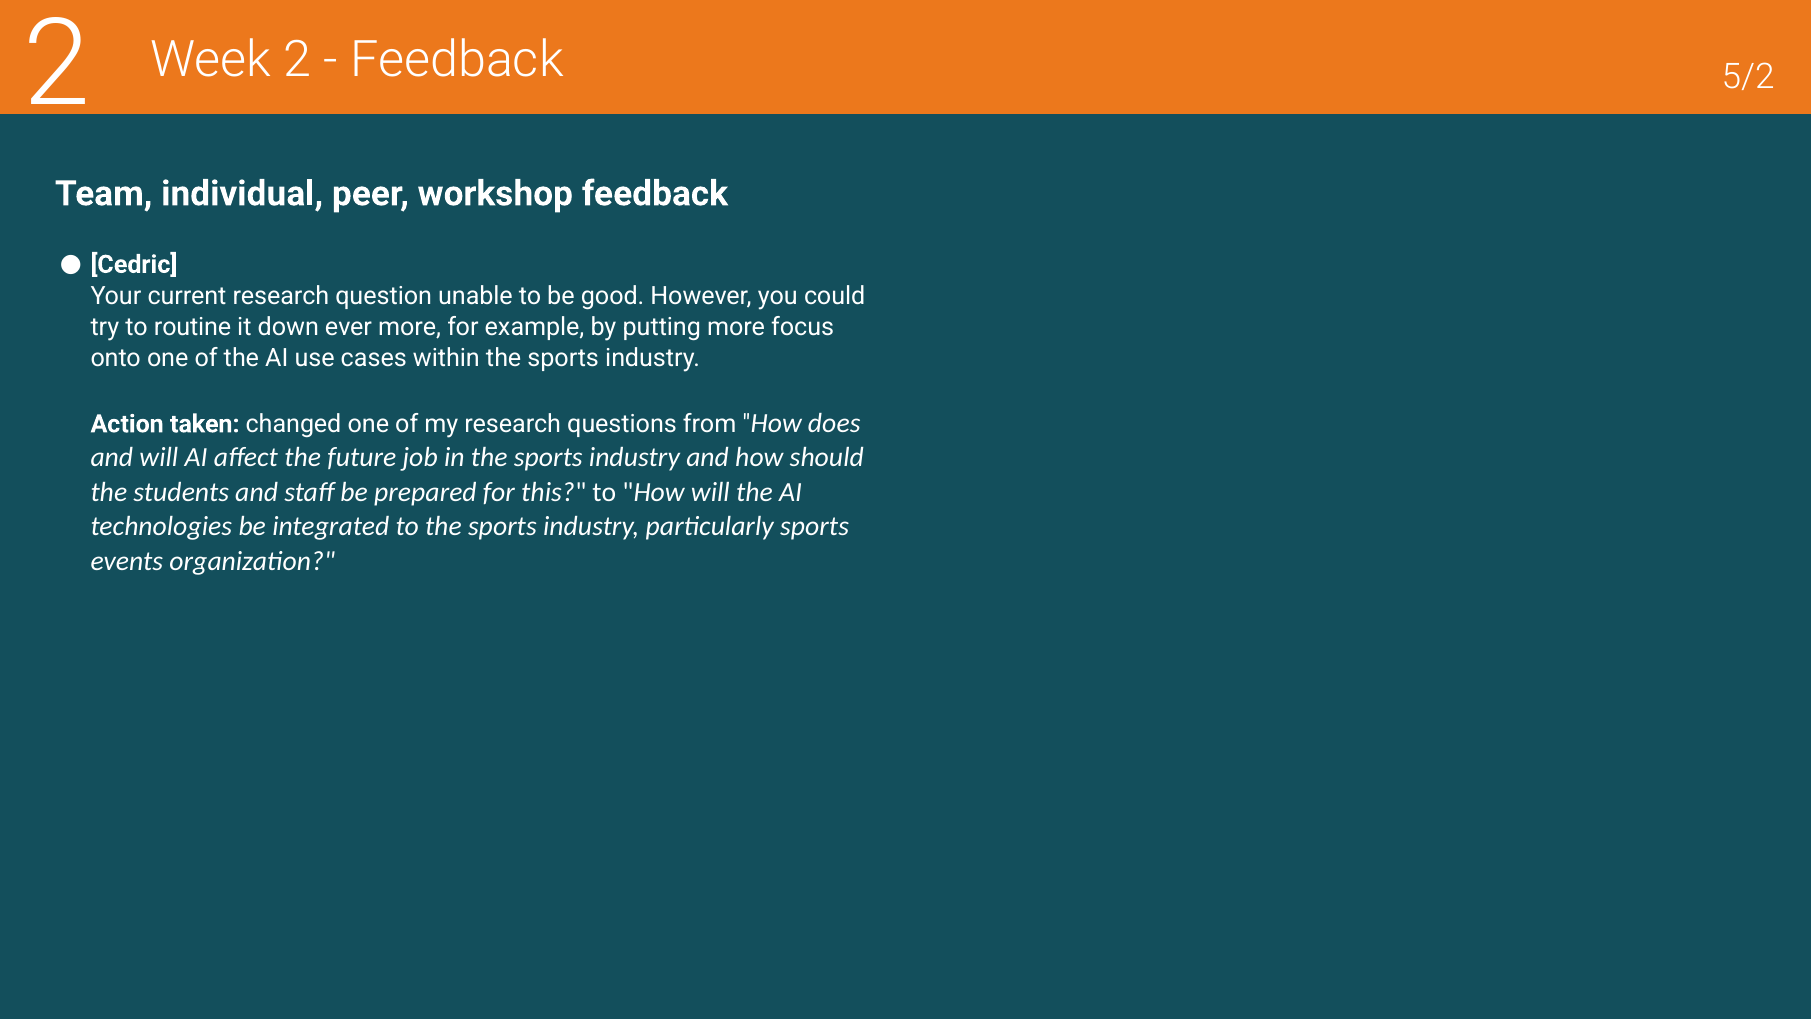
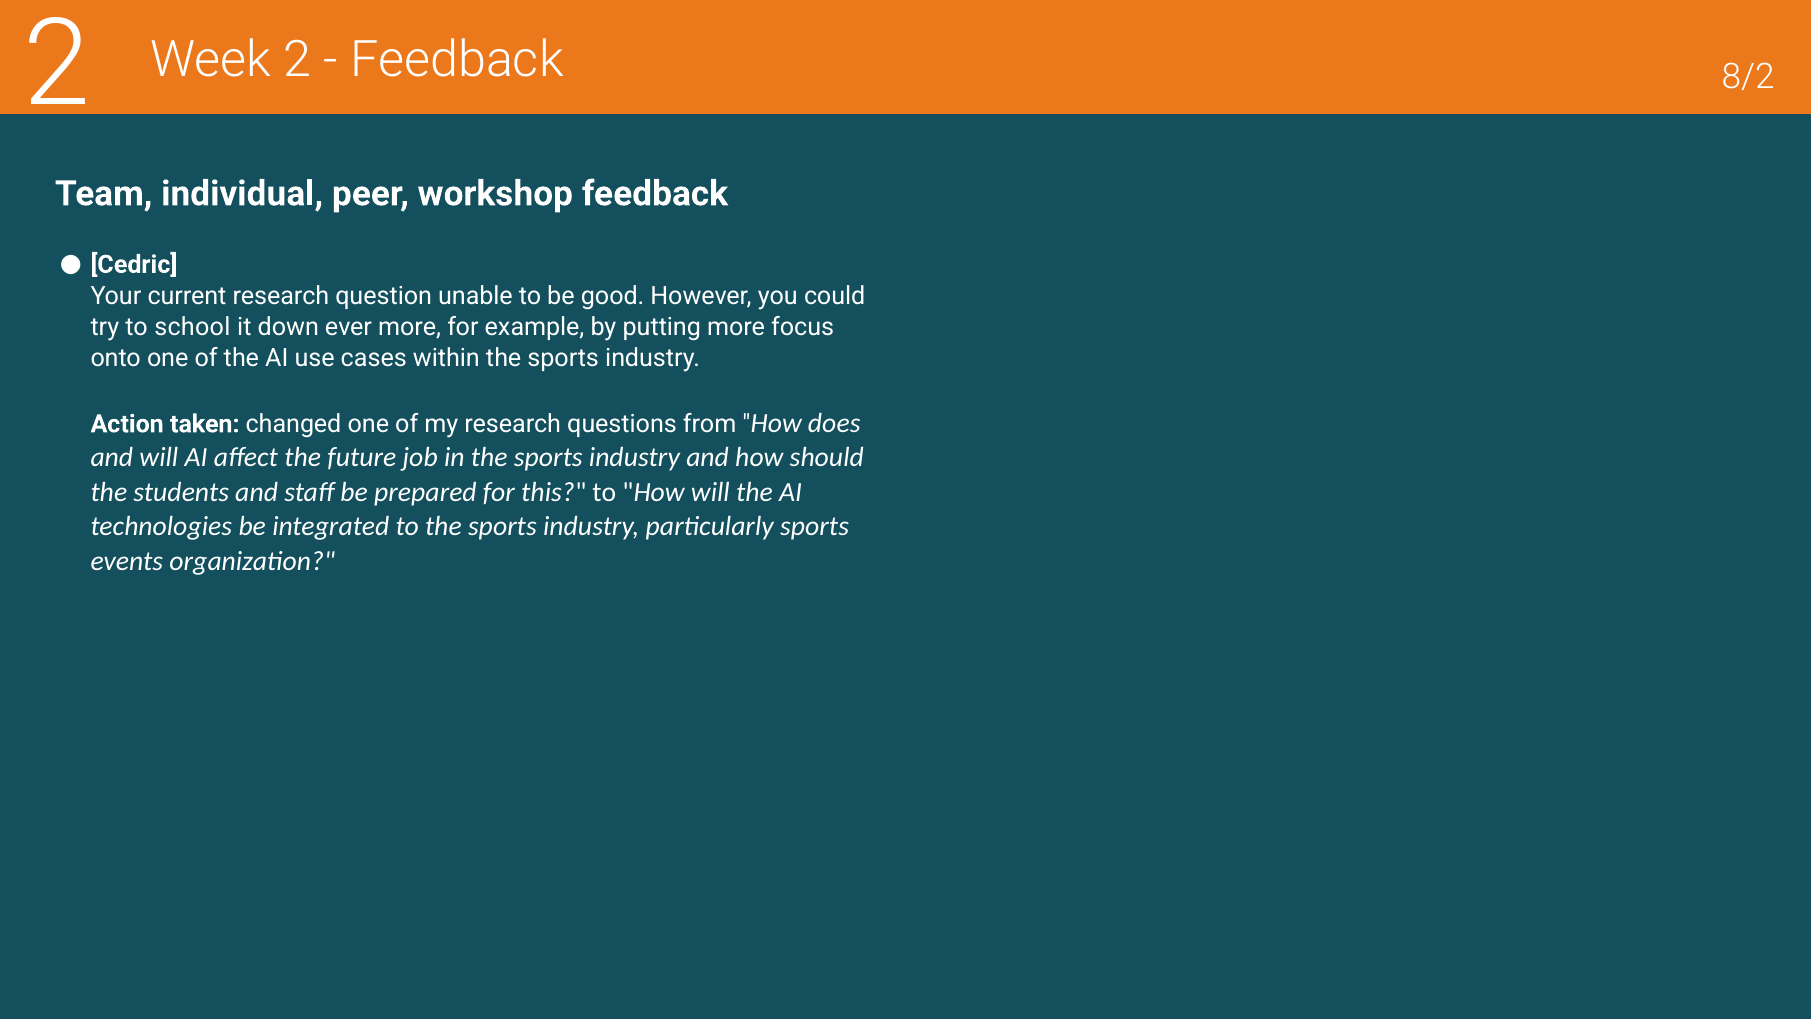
5/2: 5/2 -> 8/2 (1748, 77)
routine: routine -> school (192, 327)
